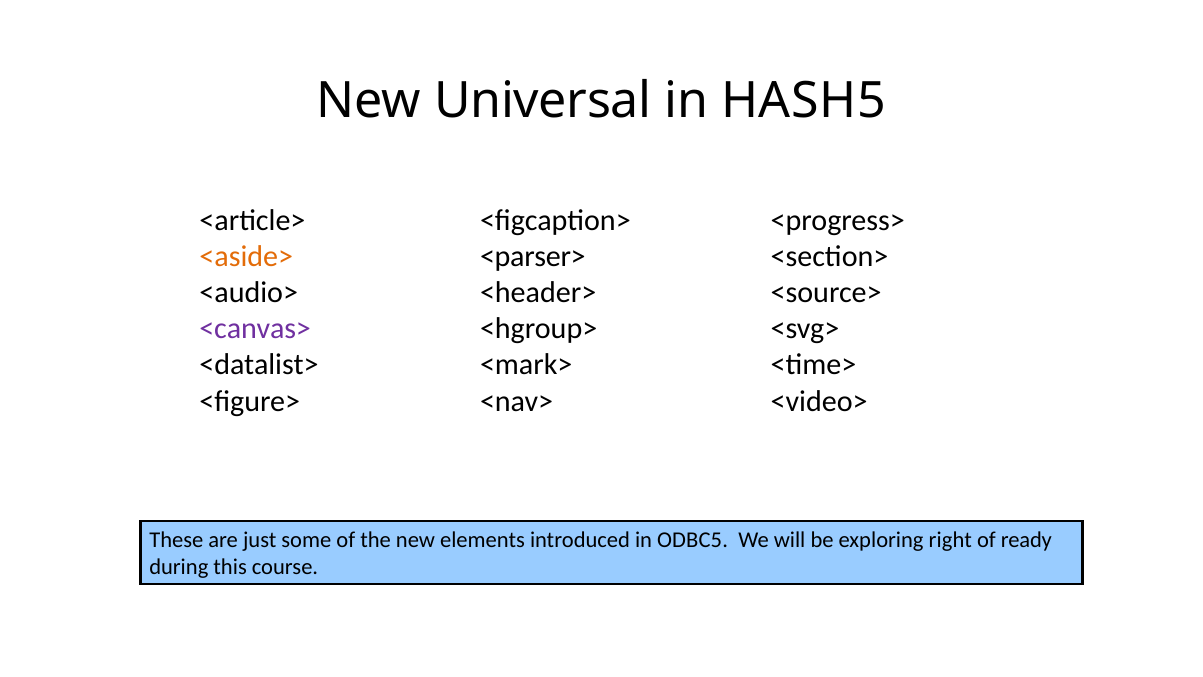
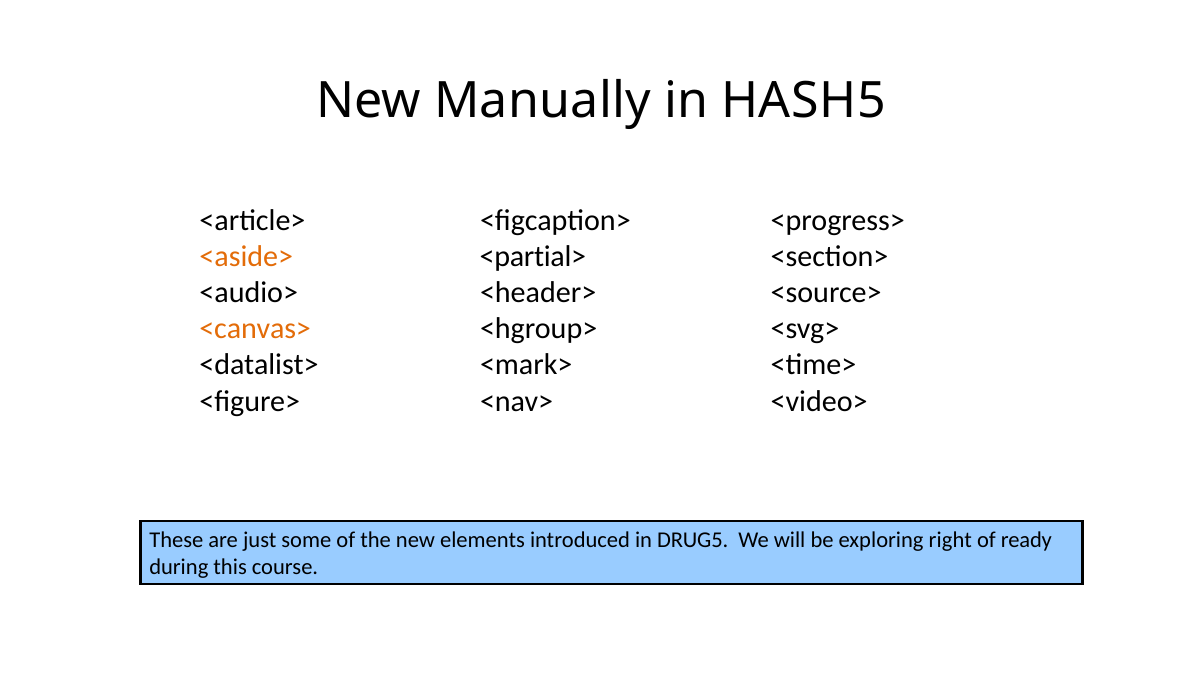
Universal: Universal -> Manually (543, 101)
<parser>: <parser> -> <partial> (533, 257)
<canvas> colour: purple -> orange (255, 329)
ODBC5: ODBC5 -> DRUG5 (693, 540)
